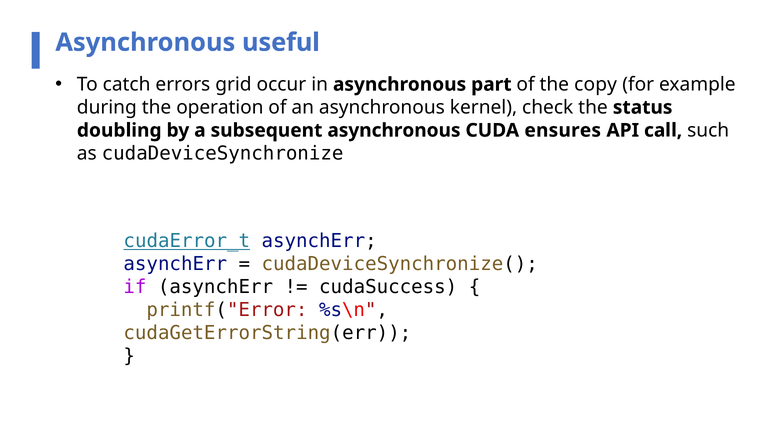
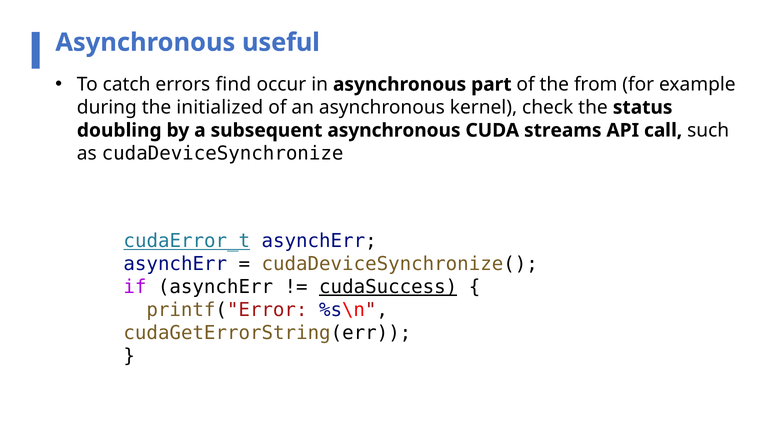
grid: grid -> find (233, 84)
copy: copy -> from (596, 84)
operation: operation -> initialized (220, 107)
ensures: ensures -> streams (563, 130)
cudaSuccess underline: none -> present (388, 287)
